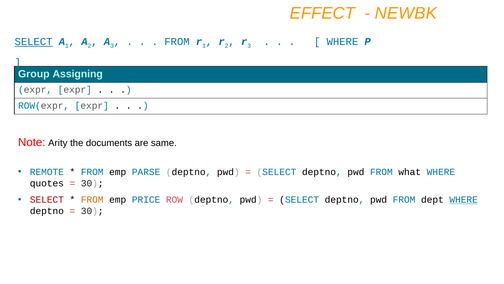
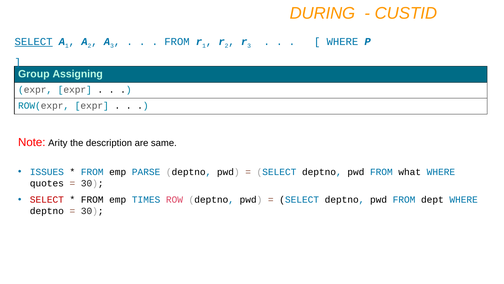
EFFECT: EFFECT -> DURING (322, 13)
NEWBK: NEWBK -> CUSTID (406, 13)
documents: documents -> description (109, 143)
REMOTE: REMOTE -> ISSUES (47, 172)
FROM colour: orange -> black (92, 199)
PRICE: PRICE -> TIMES (146, 199)
WHERE underline: present -> none (464, 199)
